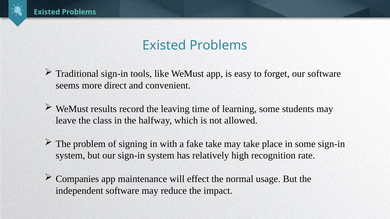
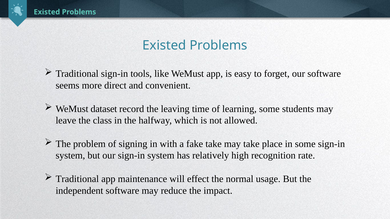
results: results -> dataset (104, 109)
Companies: Companies -> Traditional (77, 179)
